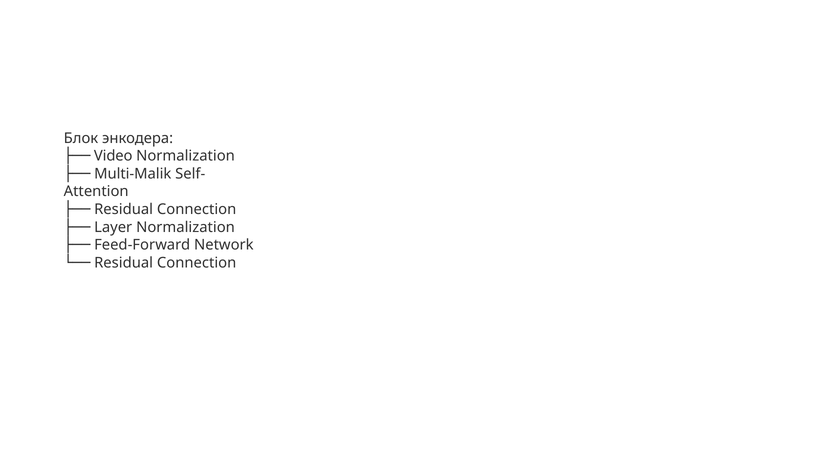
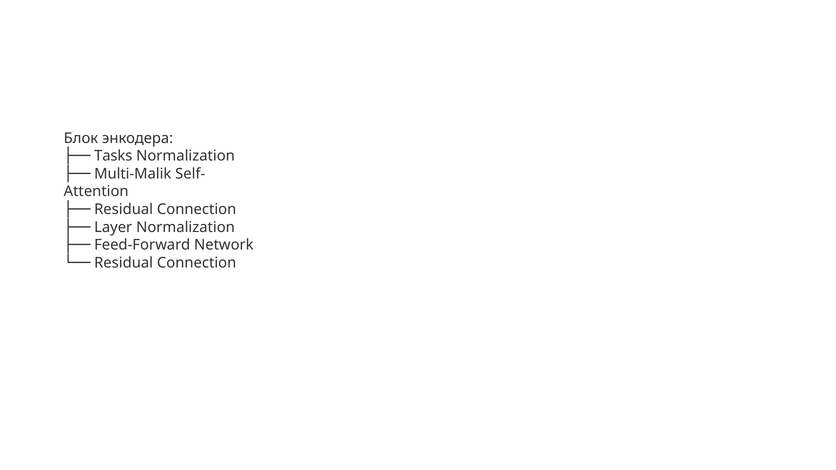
Video: Video -> Tasks (113, 156)
